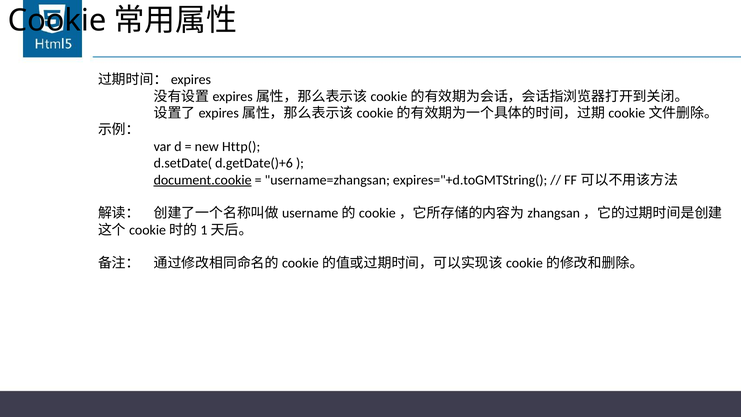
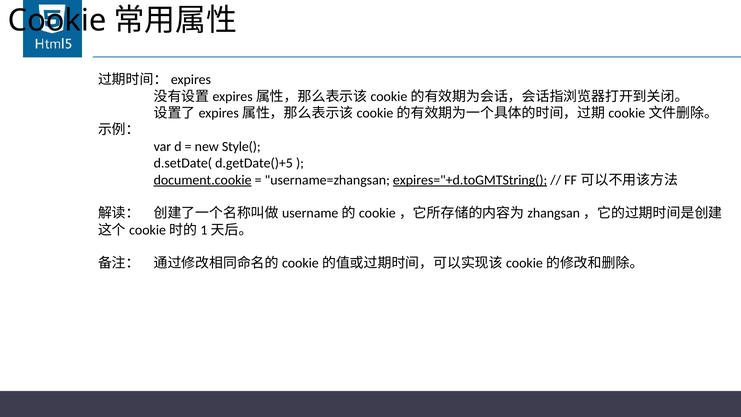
Http(: Http( -> Style( (241, 146)
d.getDate()+6: d.getDate()+6 -> d.getDate()+5 (254, 163)
expires="+d.toGMTString( underline: none -> present (470, 180)
